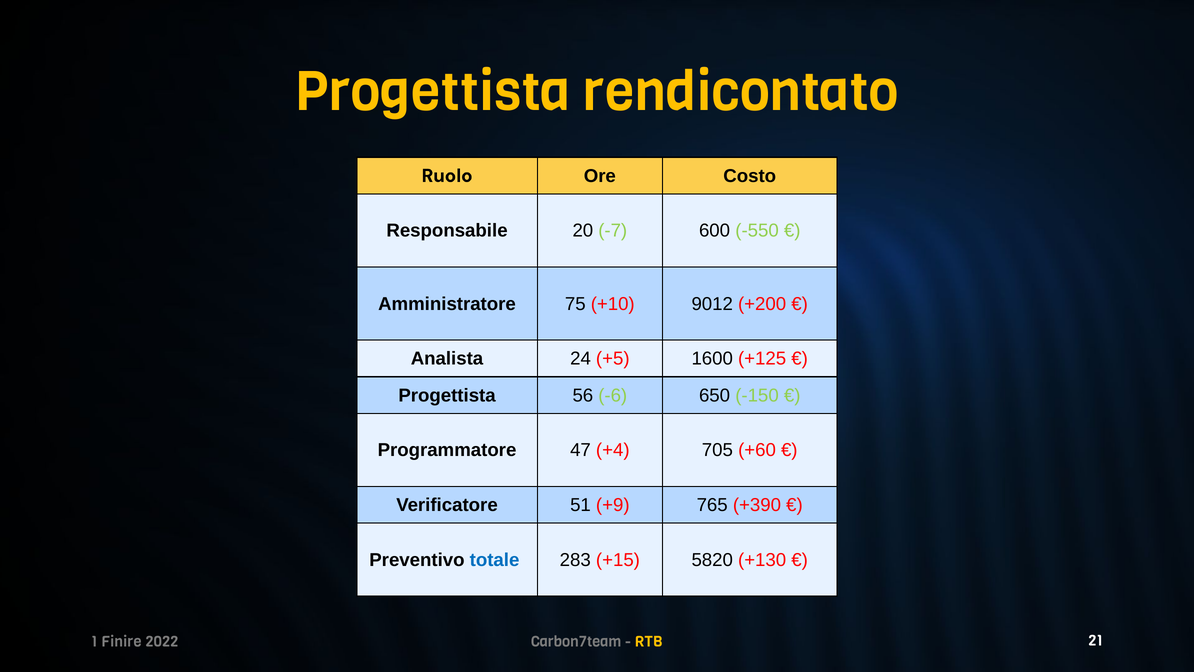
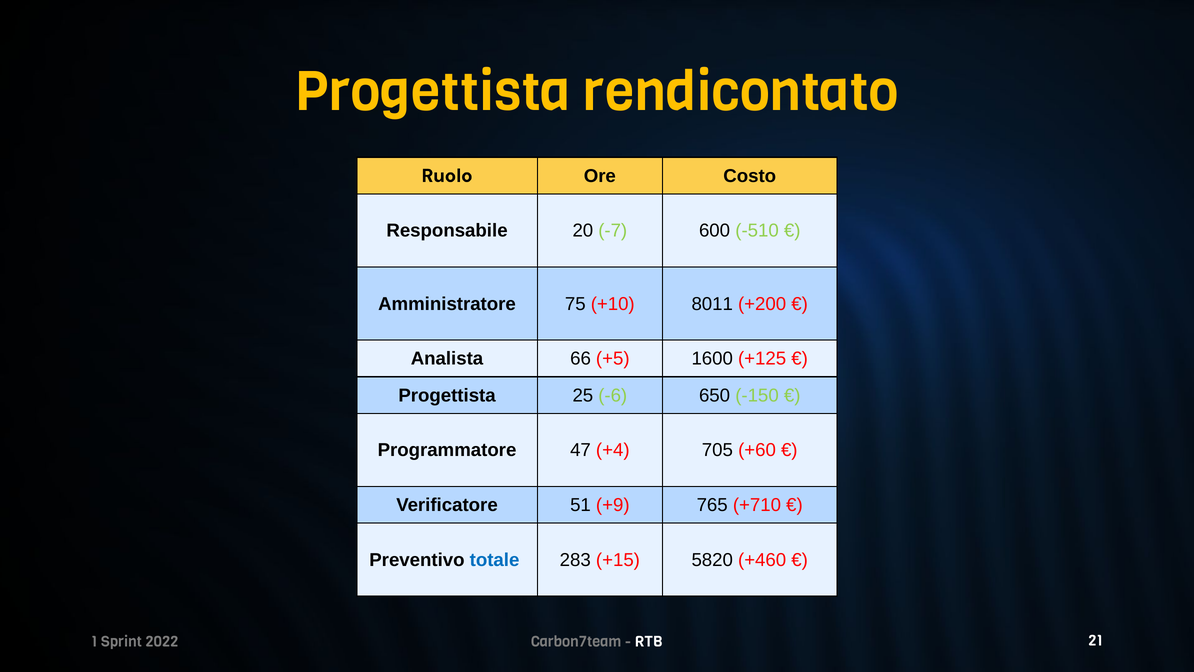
-550: -550 -> -510 (757, 231)
9012: 9012 -> 8011 (712, 304)
24: 24 -> 66 (581, 359)
56: 56 -> 25 (583, 395)
+390: +390 -> +710 (757, 505)
+130: +130 -> +460 (762, 560)
Finire: Finire -> Sprint (121, 641)
RTB colour: yellow -> white (649, 641)
